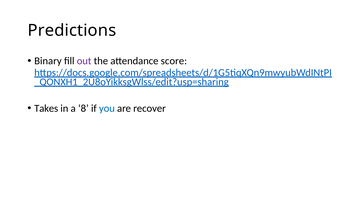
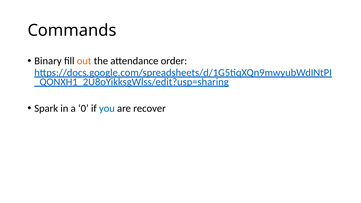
Predictions: Predictions -> Commands (72, 30)
out colour: purple -> orange (84, 61)
score: score -> order (174, 61)
Takes: Takes -> Spark (46, 108)
8: 8 -> 0 (83, 108)
